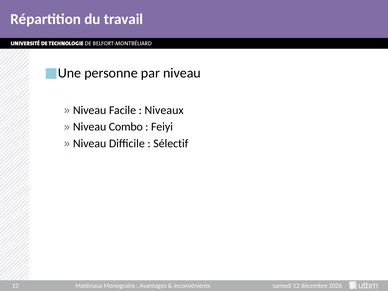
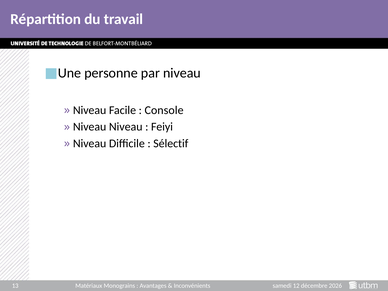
Niveaux: Niveaux -> Console (164, 110)
Niveau Combo: Combo -> Niveau (126, 127)
